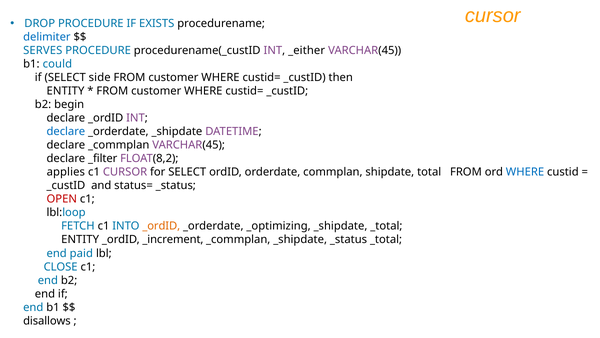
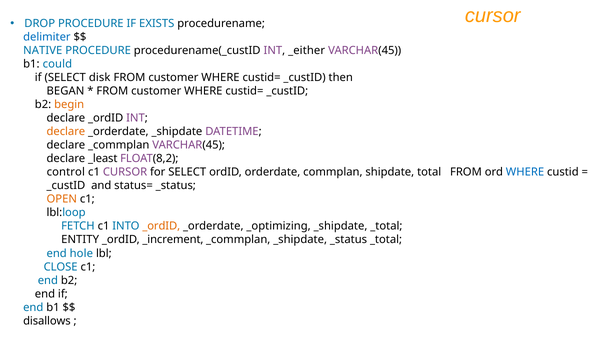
SERVES: SERVES -> NATIVE (43, 50)
side: side -> disk (100, 77)
ENTITY: ENTITY -> BEGAN (65, 91)
begin colour: black -> orange (69, 104)
declare colour: blue -> orange (66, 131)
_filter: _filter -> _least (103, 158)
applies: applies -> control (66, 172)
OPEN colour: red -> orange (62, 199)
paid: paid -> hole (81, 253)
